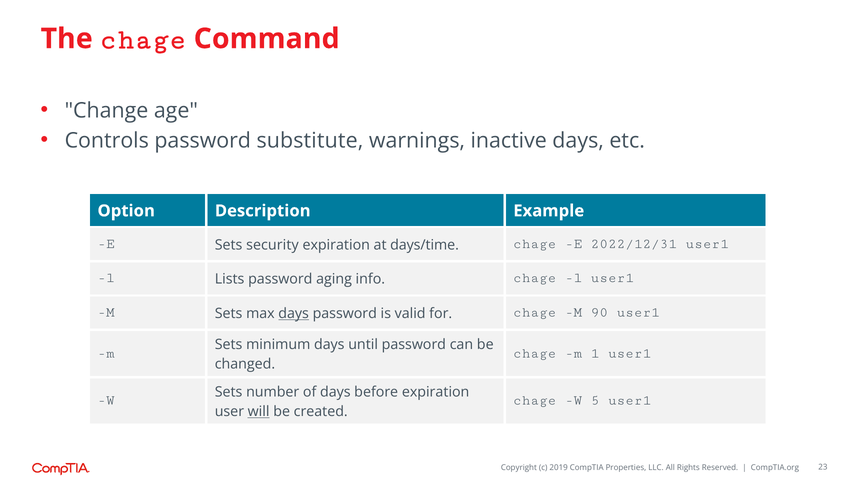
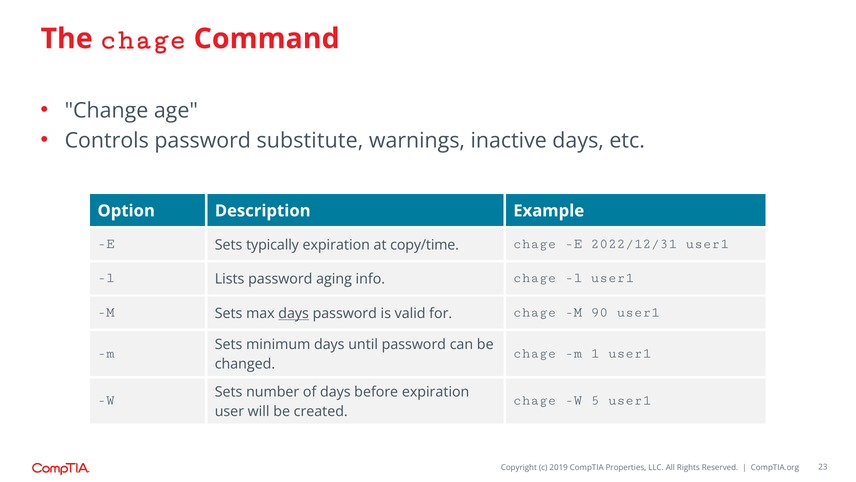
security: security -> typically (273, 245)
days/time: days/time -> copy/time (425, 245)
will underline: present -> none (259, 411)
